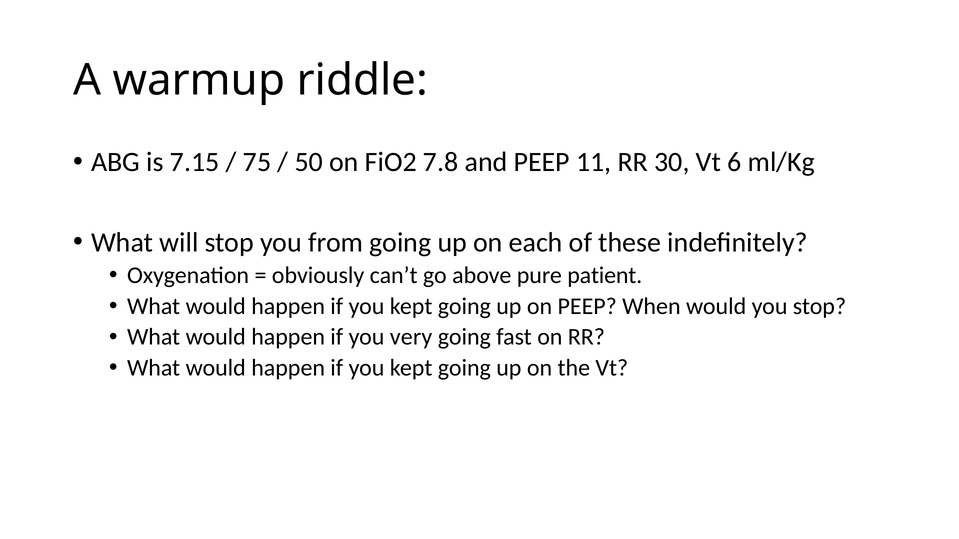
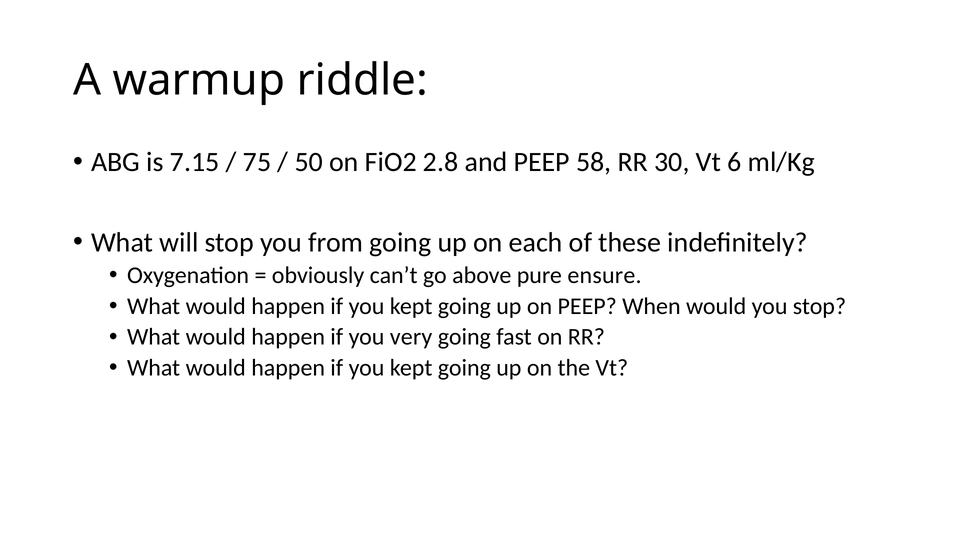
7.8: 7.8 -> 2.8 (441, 162)
11: 11 -> 58 (594, 162)
patient: patient -> ensure (605, 276)
